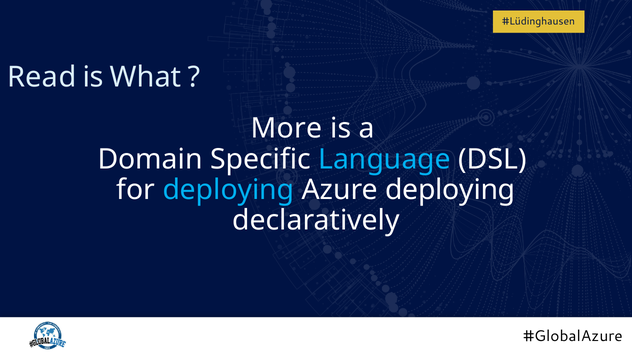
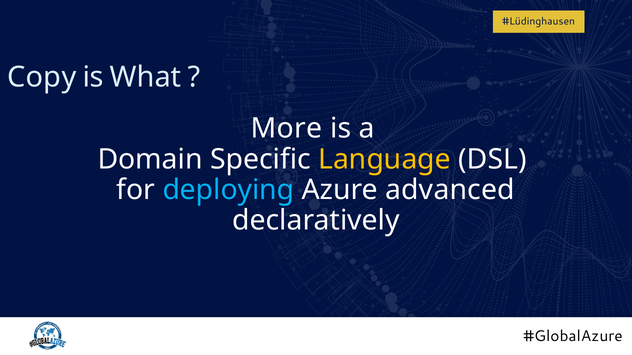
Read: Read -> Copy (42, 77)
Language colour: light blue -> yellow (385, 159)
Azure deploying: deploying -> advanced (450, 190)
